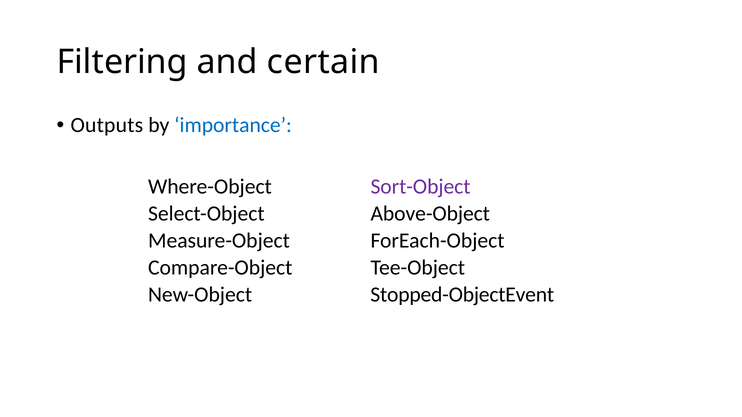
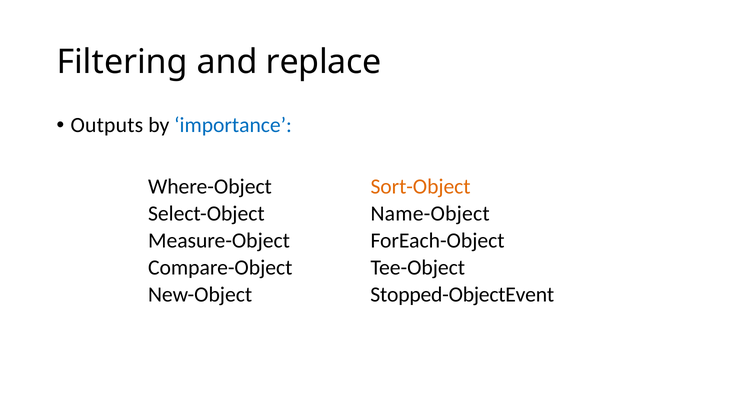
certain: certain -> replace (324, 62)
Sort-Object colour: purple -> orange (421, 187)
Above-Object: Above-Object -> Name-Object (430, 214)
